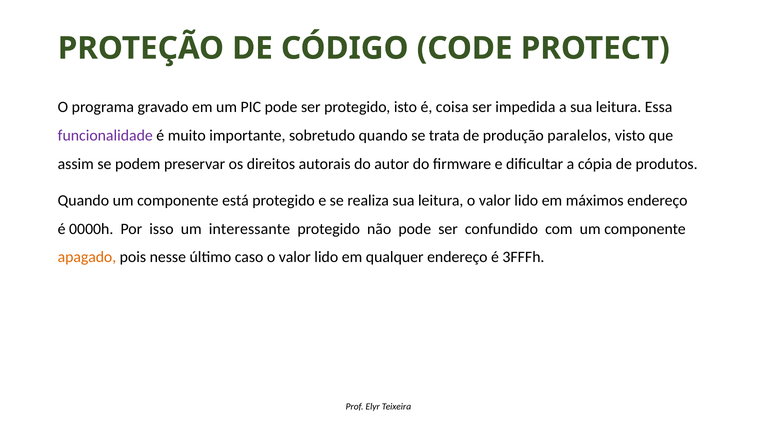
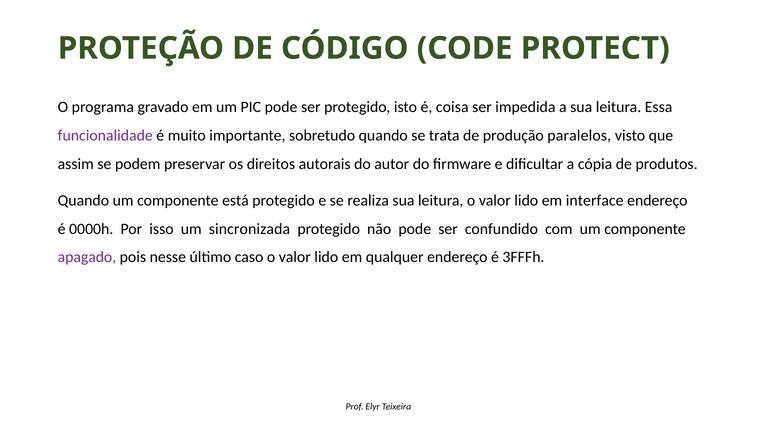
máximos: máximos -> interface (595, 200)
interessante: interessante -> sincronizada (249, 229)
apagado colour: orange -> purple (87, 257)
